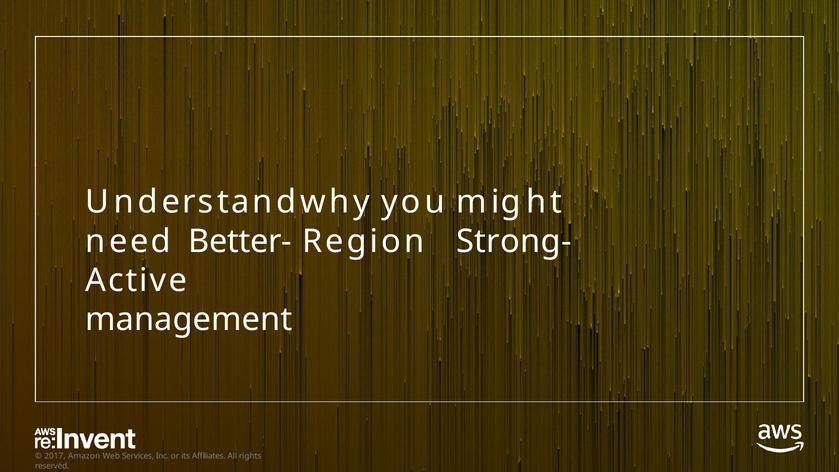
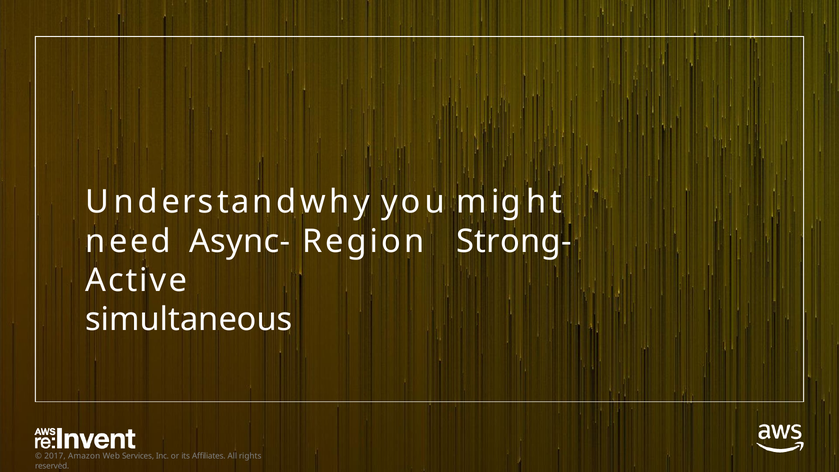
Better-: Better- -> Async- (240, 241)
management: management -> simultaneous (189, 320)
